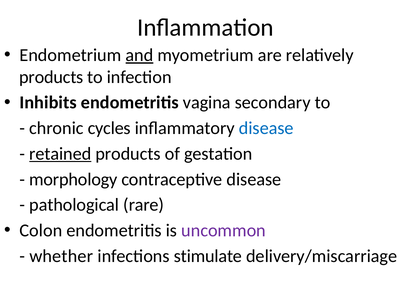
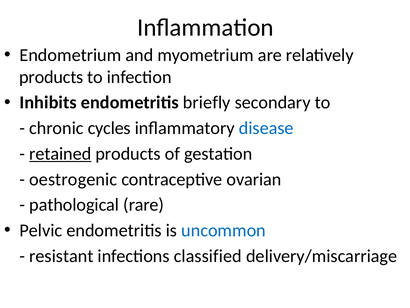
and underline: present -> none (140, 55)
vagina: vagina -> briefly (207, 102)
morphology: morphology -> oestrogenic (73, 179)
contraceptive disease: disease -> ovarian (254, 179)
Colon: Colon -> Pelvic (41, 230)
uncommon colour: purple -> blue (224, 230)
whether: whether -> resistant (61, 256)
stimulate: stimulate -> classified (208, 256)
